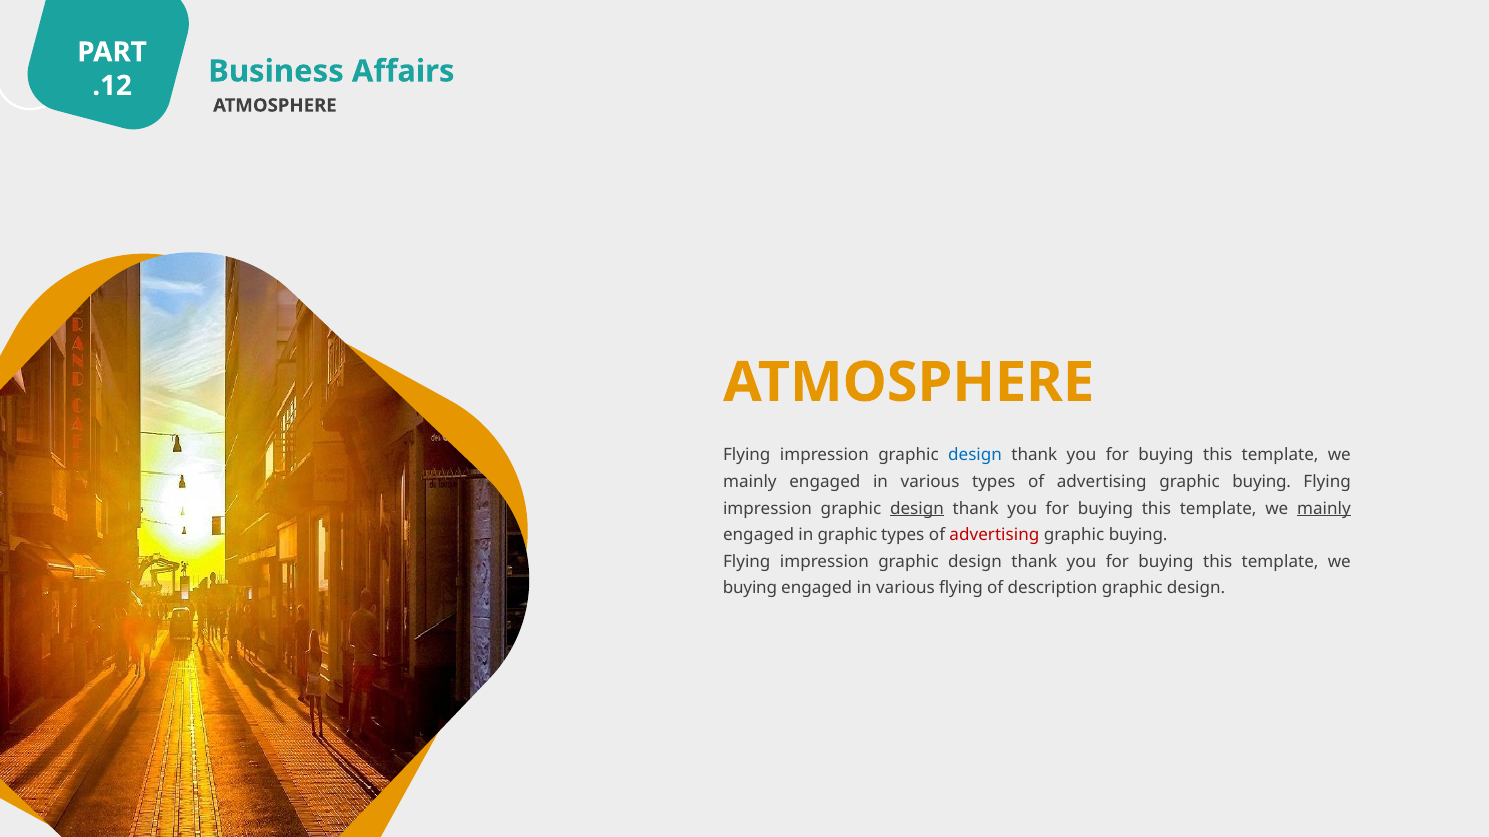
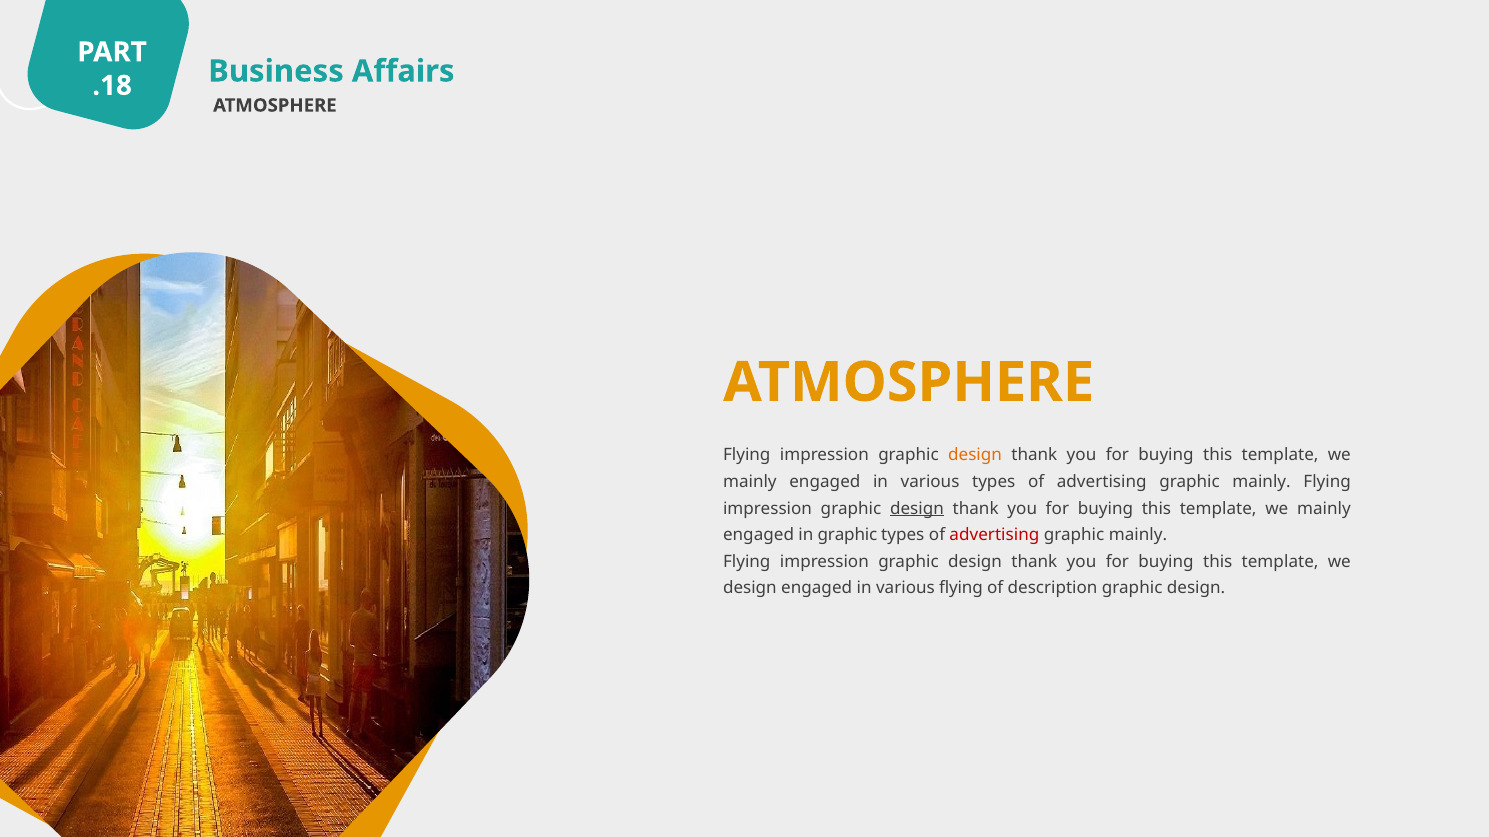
.12: .12 -> .18 (112, 86)
design colour: blue -> orange (975, 456)
buying: buying -> mainly (1262, 482)
mainly underline: present -> none (1324, 509)
buying: buying -> mainly (1138, 535)
buying: buying -> design (750, 589)
